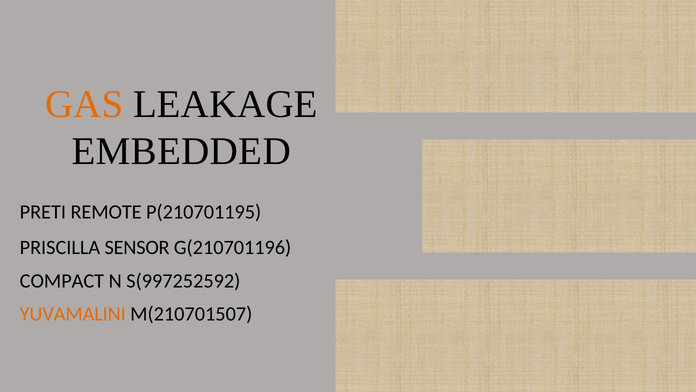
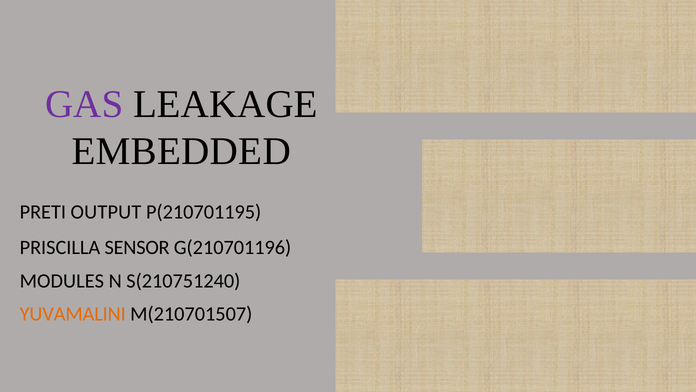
GAS colour: orange -> purple (84, 104)
REMOTE: REMOTE -> OUTPUT (106, 212)
COMPACT: COMPACT -> MODULES (62, 280)
S(997252592: S(997252592 -> S(210751240 (183, 280)
